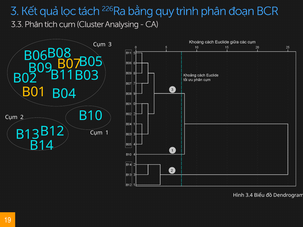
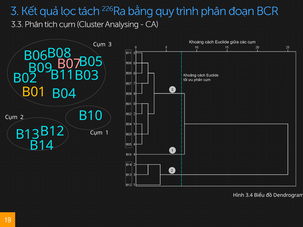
B07 colour: yellow -> pink (69, 64)
